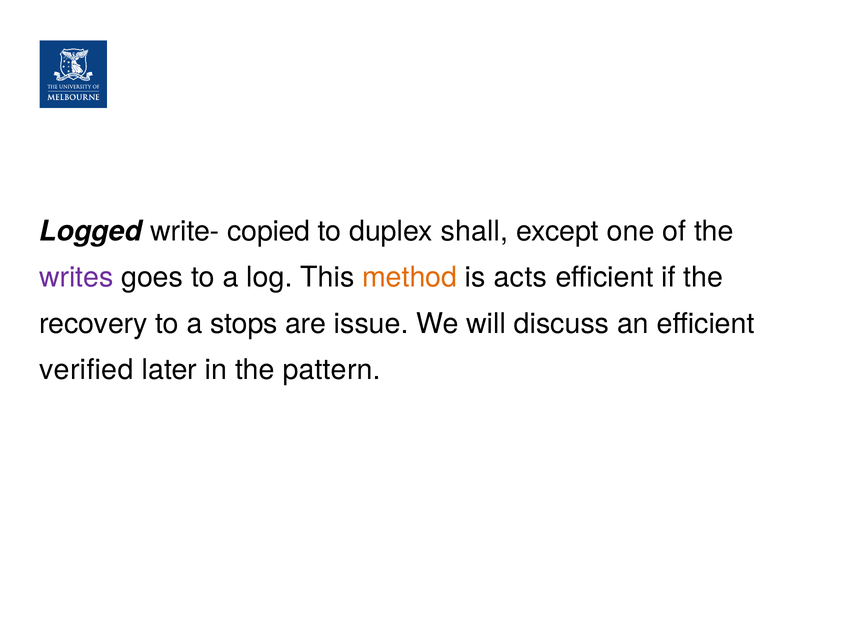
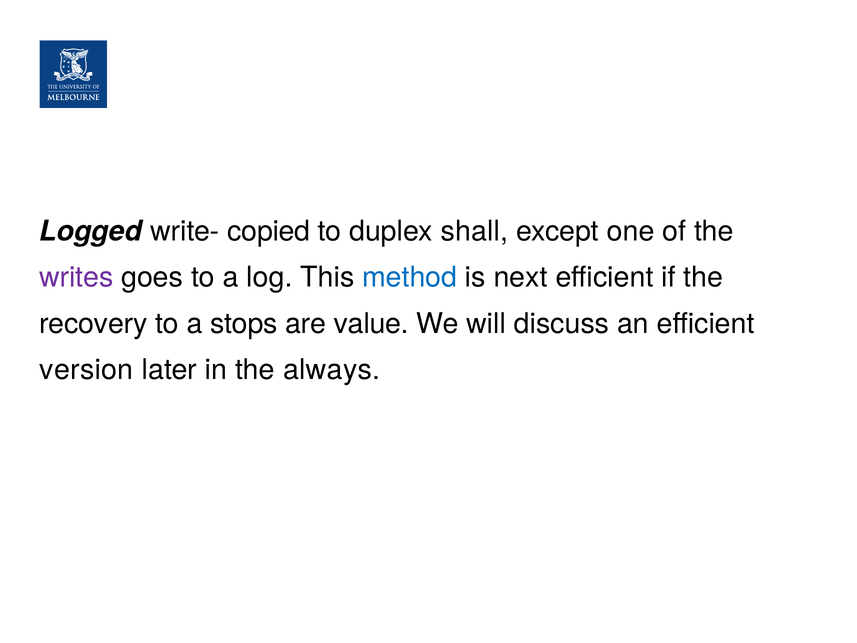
method colour: orange -> blue (410, 277)
acts: acts -> next (521, 277)
issue: issue -> value (371, 323)
verified: verified -> version (86, 370)
pattern: pattern -> always (332, 370)
